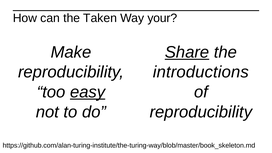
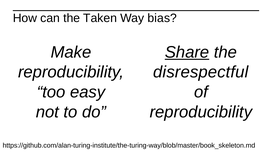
your: your -> bias (162, 18)
introductions: introductions -> disrespectful (201, 72)
easy underline: present -> none (88, 92)
